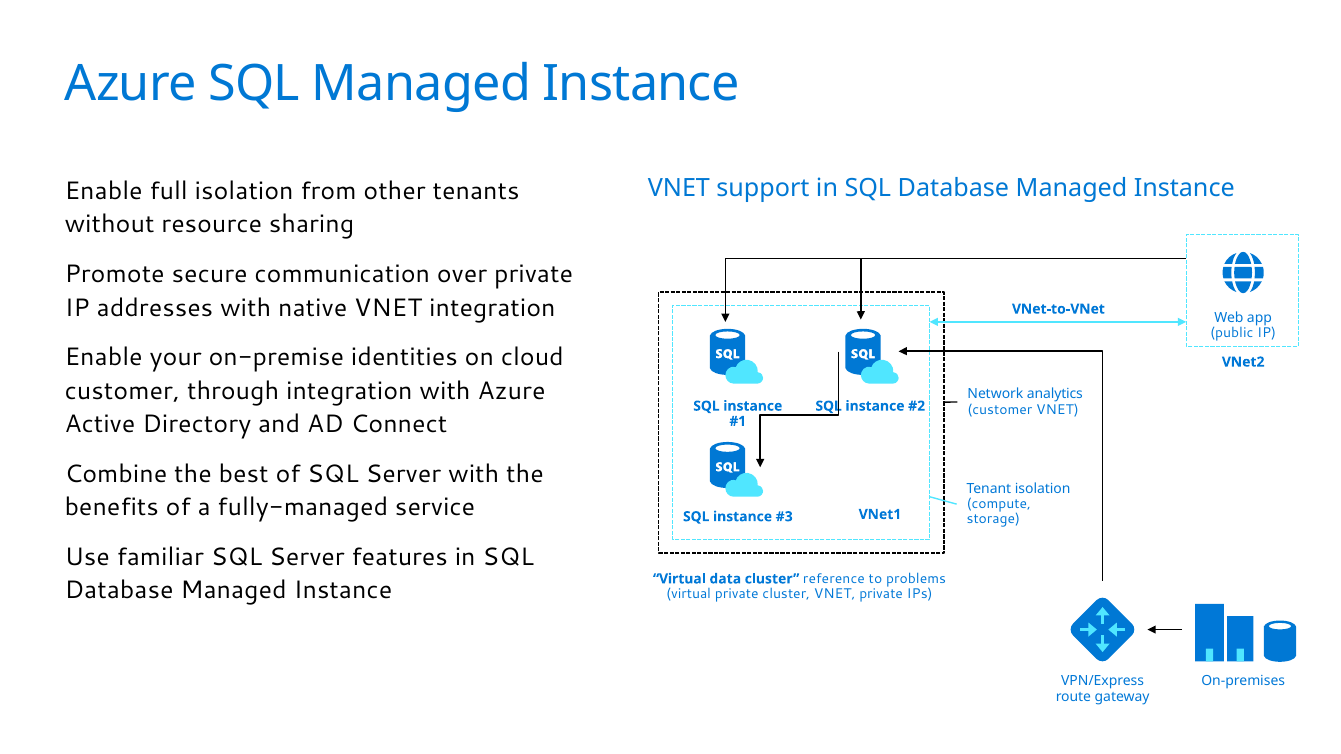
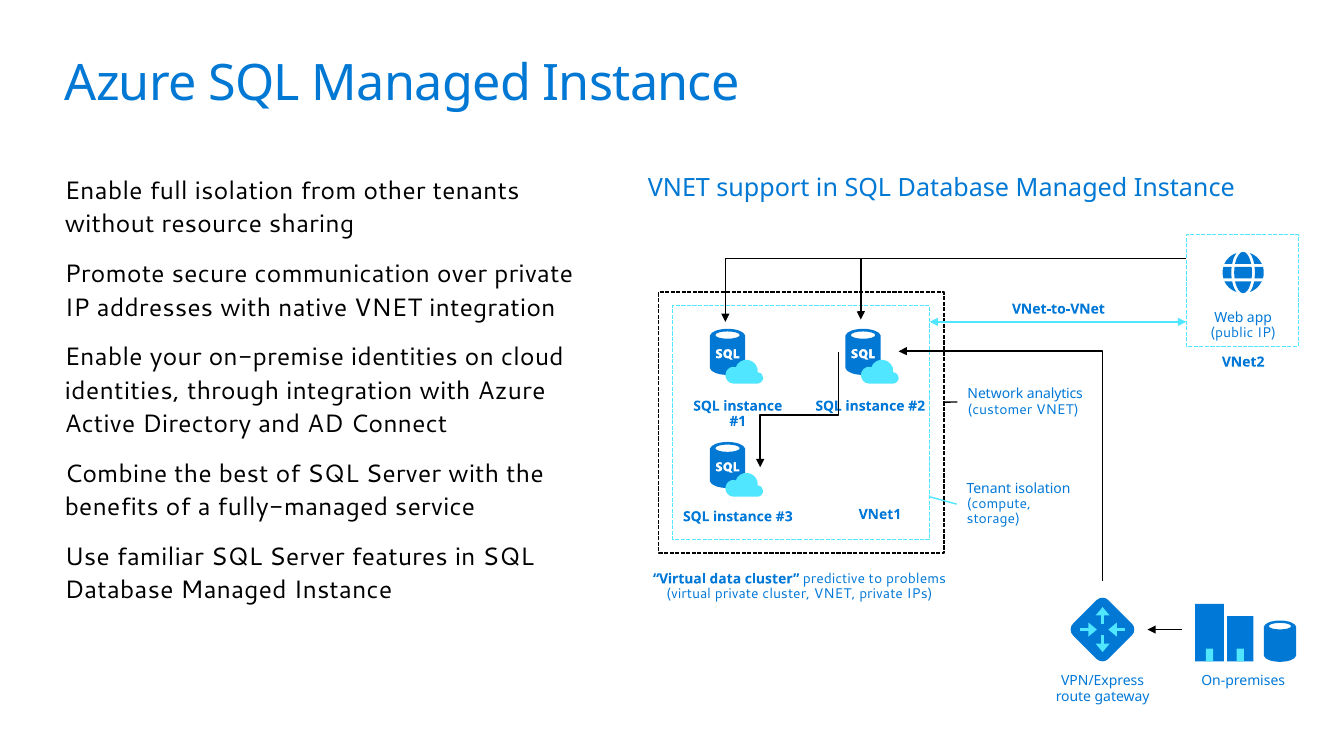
customer: customer -> identities (122, 391)
reference: reference -> predictive (834, 579)
